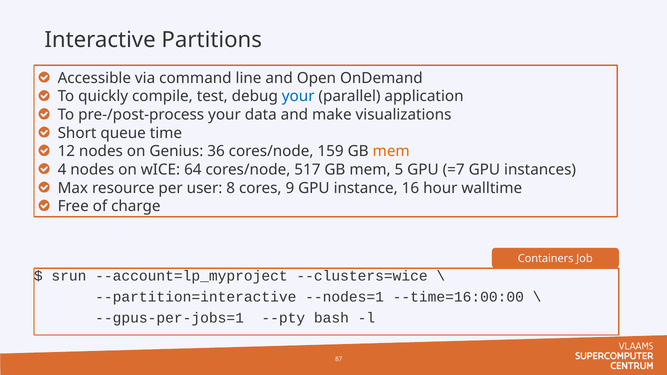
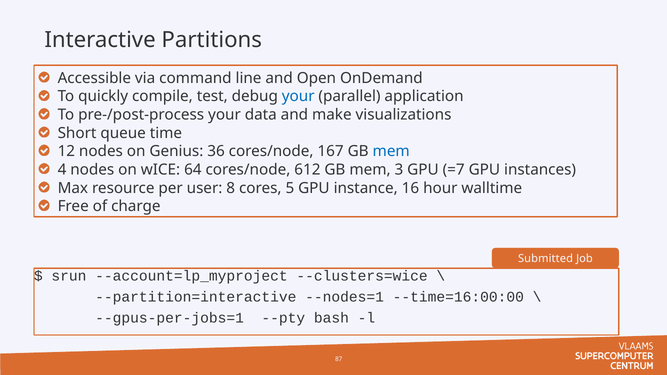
159: 159 -> 167 (331, 151)
mem colour: orange -> blue (391, 151)
517: 517 -> 612 (307, 170)
5: 5 -> 3 (399, 170)
9: 9 -> 5 (290, 188)
Containers: Containers -> Submitted (546, 259)
